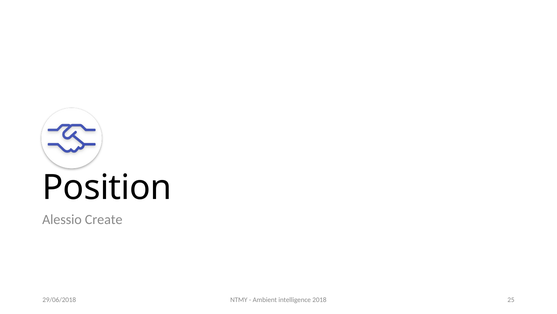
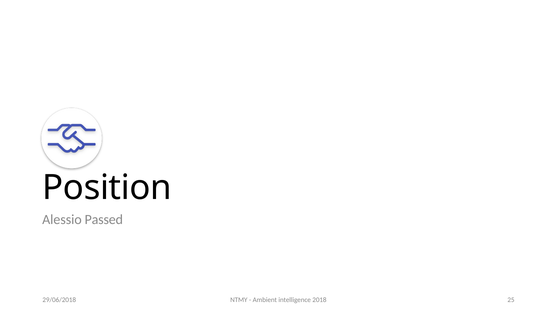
Create: Create -> Passed (104, 219)
